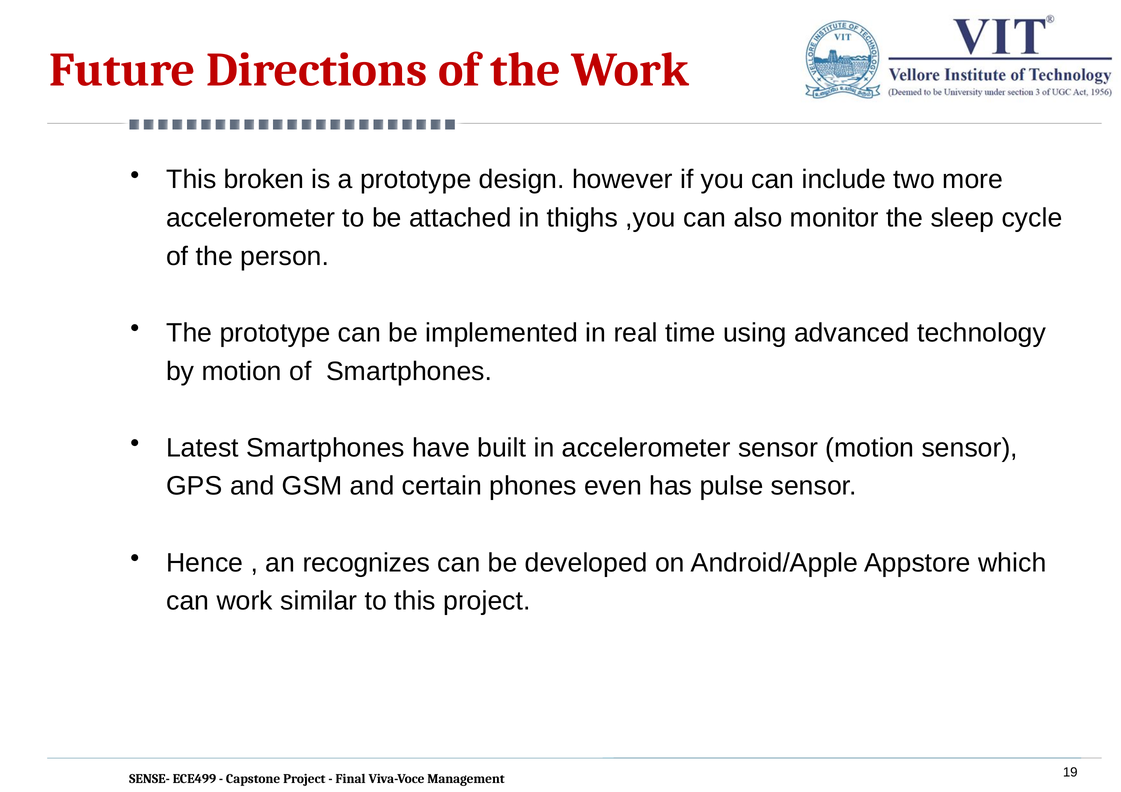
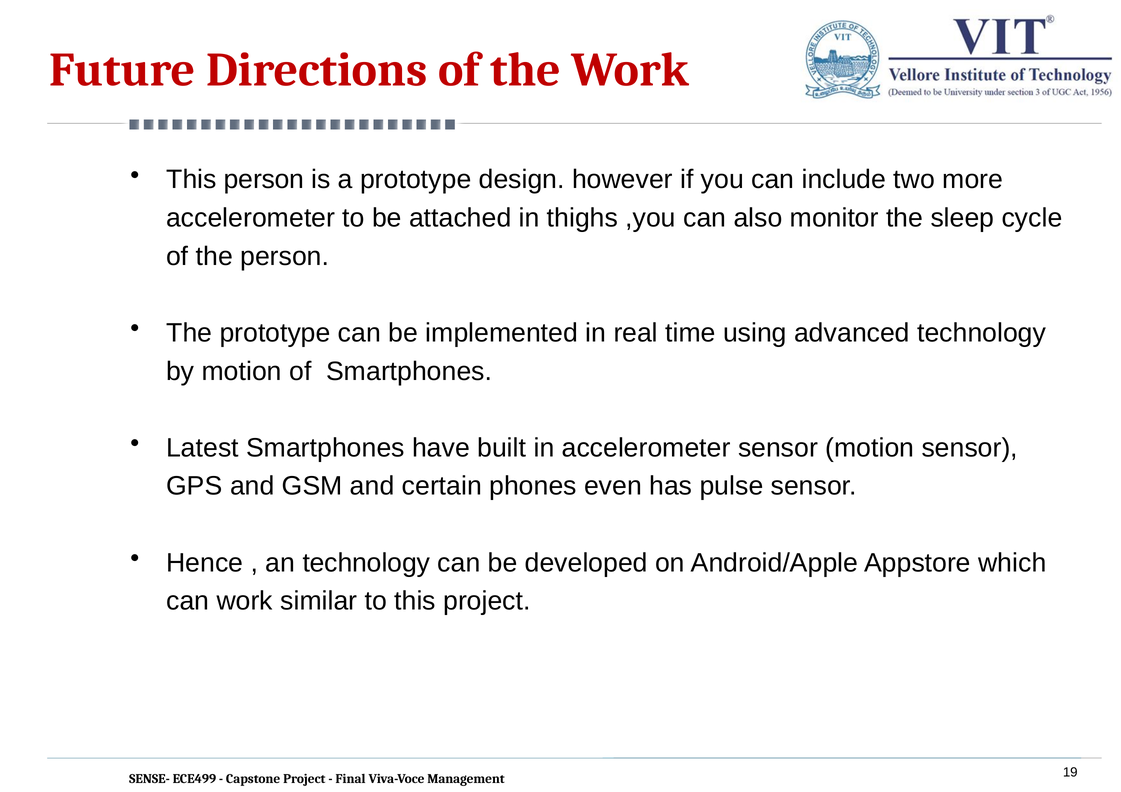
This broken: broken -> person (264, 180)
an recognizes: recognizes -> technology (366, 563)
